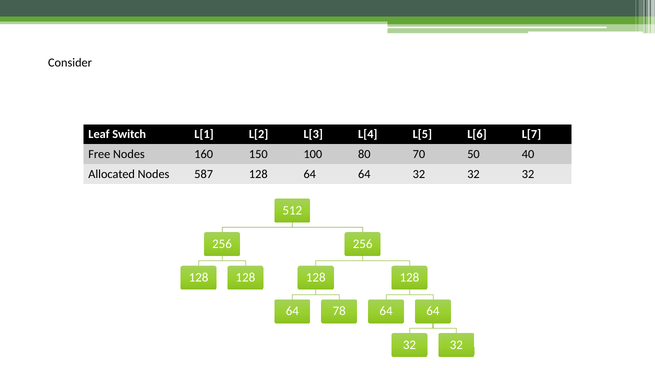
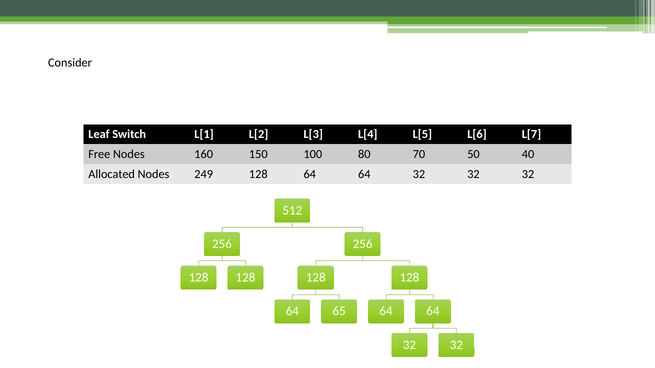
587: 587 -> 249 (204, 174)
78: 78 -> 65 (339, 312)
